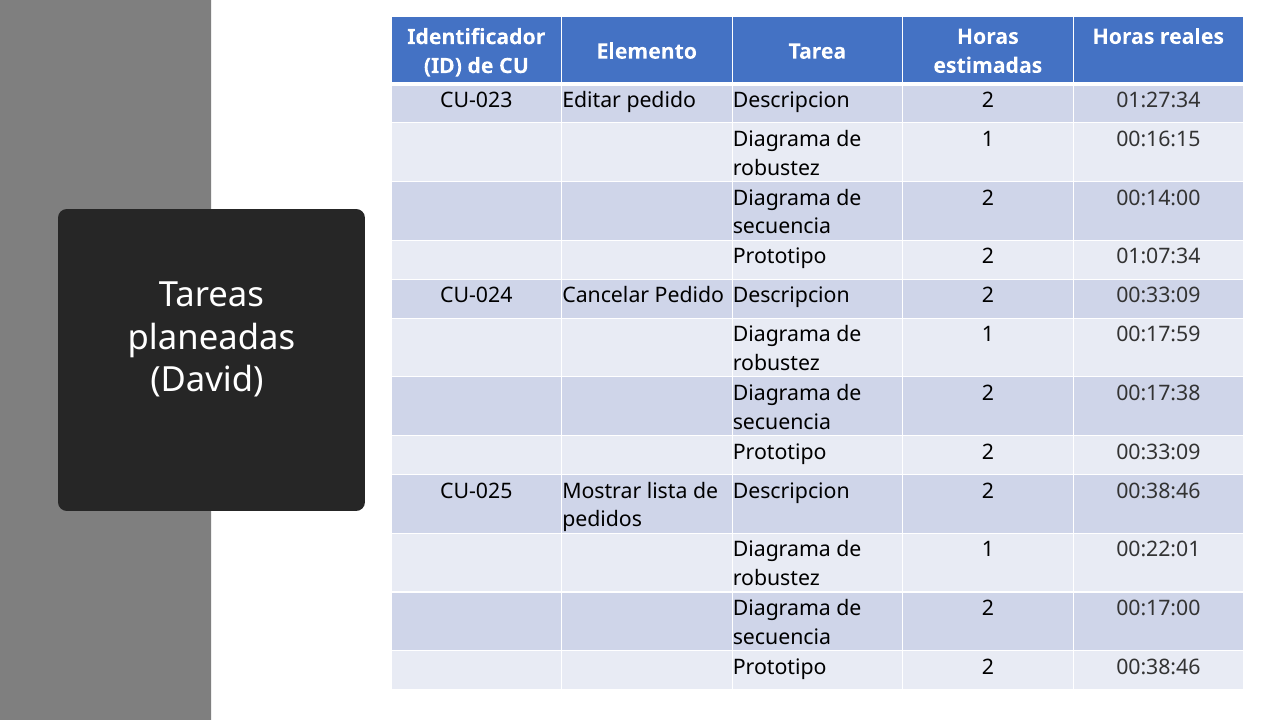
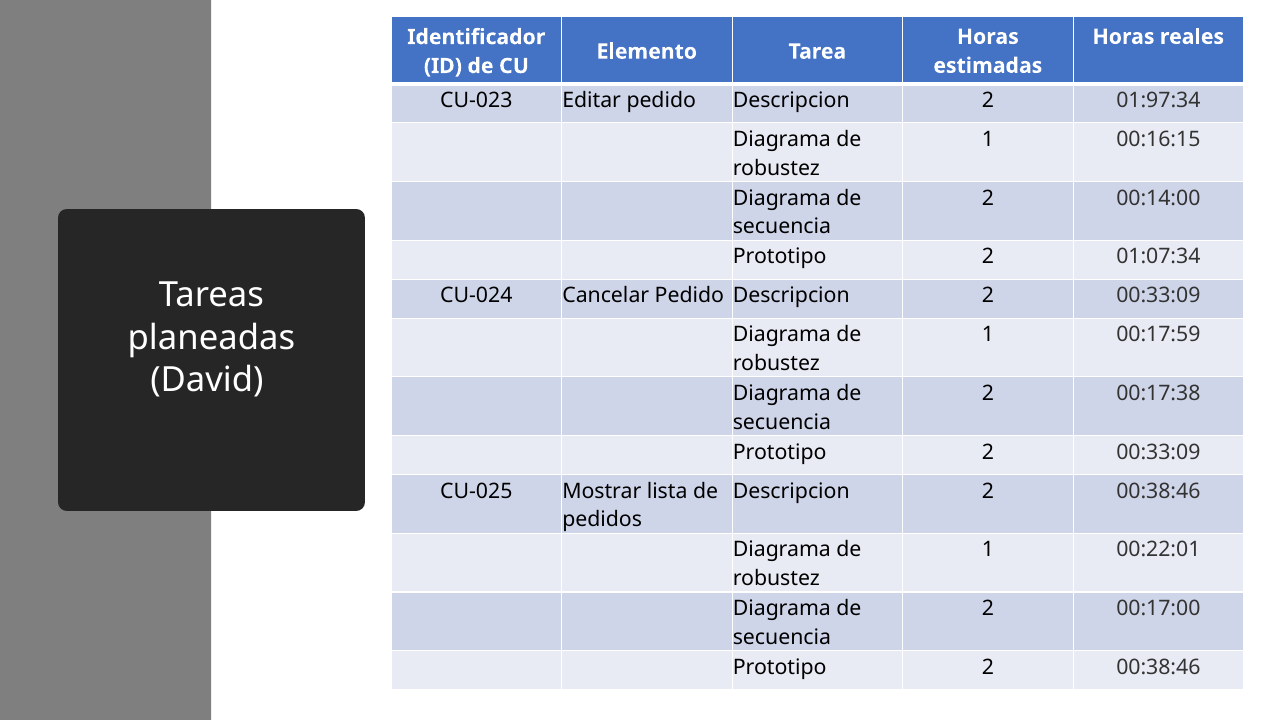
01:27:34: 01:27:34 -> 01:97:34 (1158, 100)
